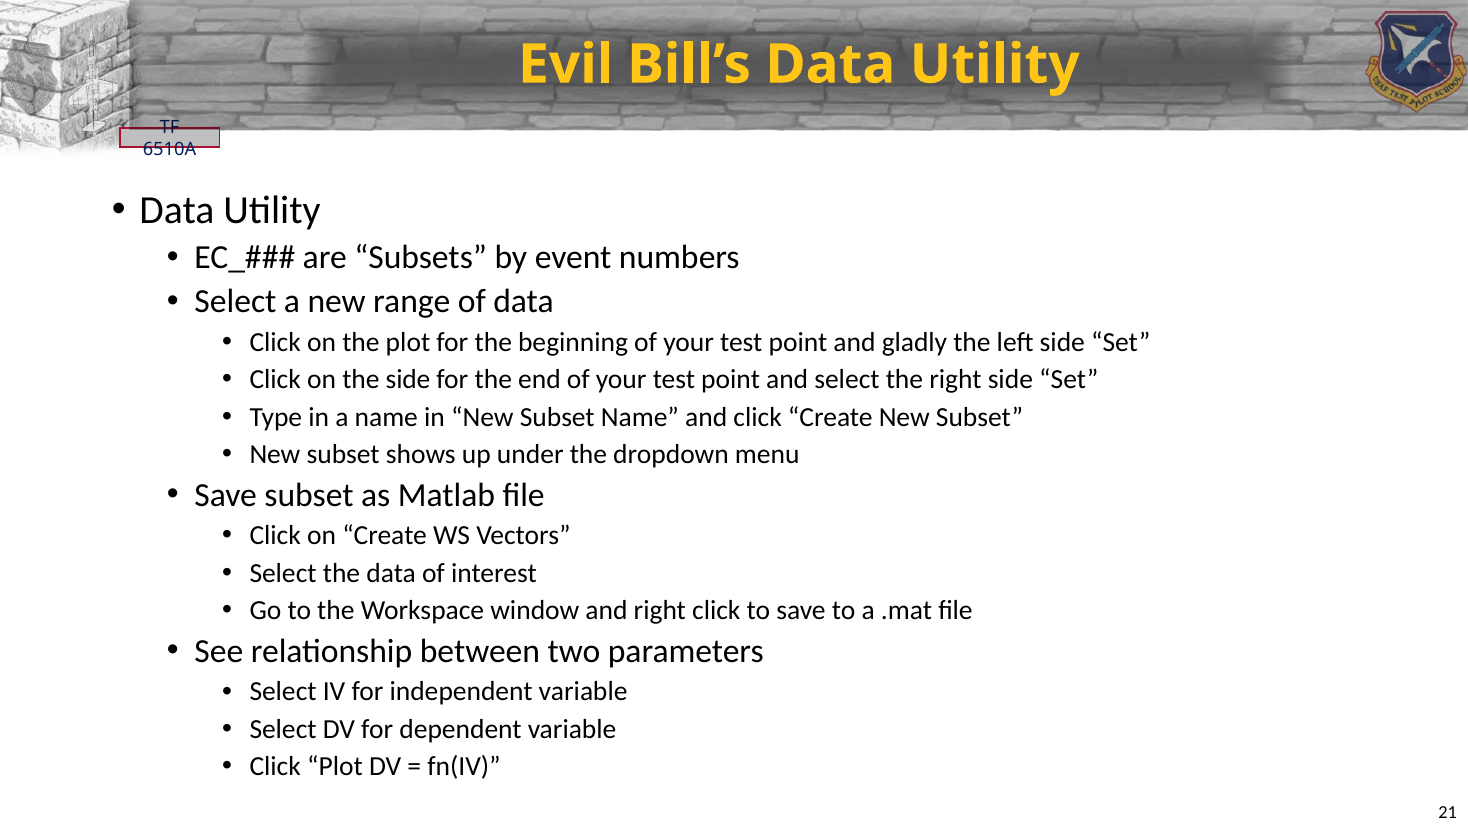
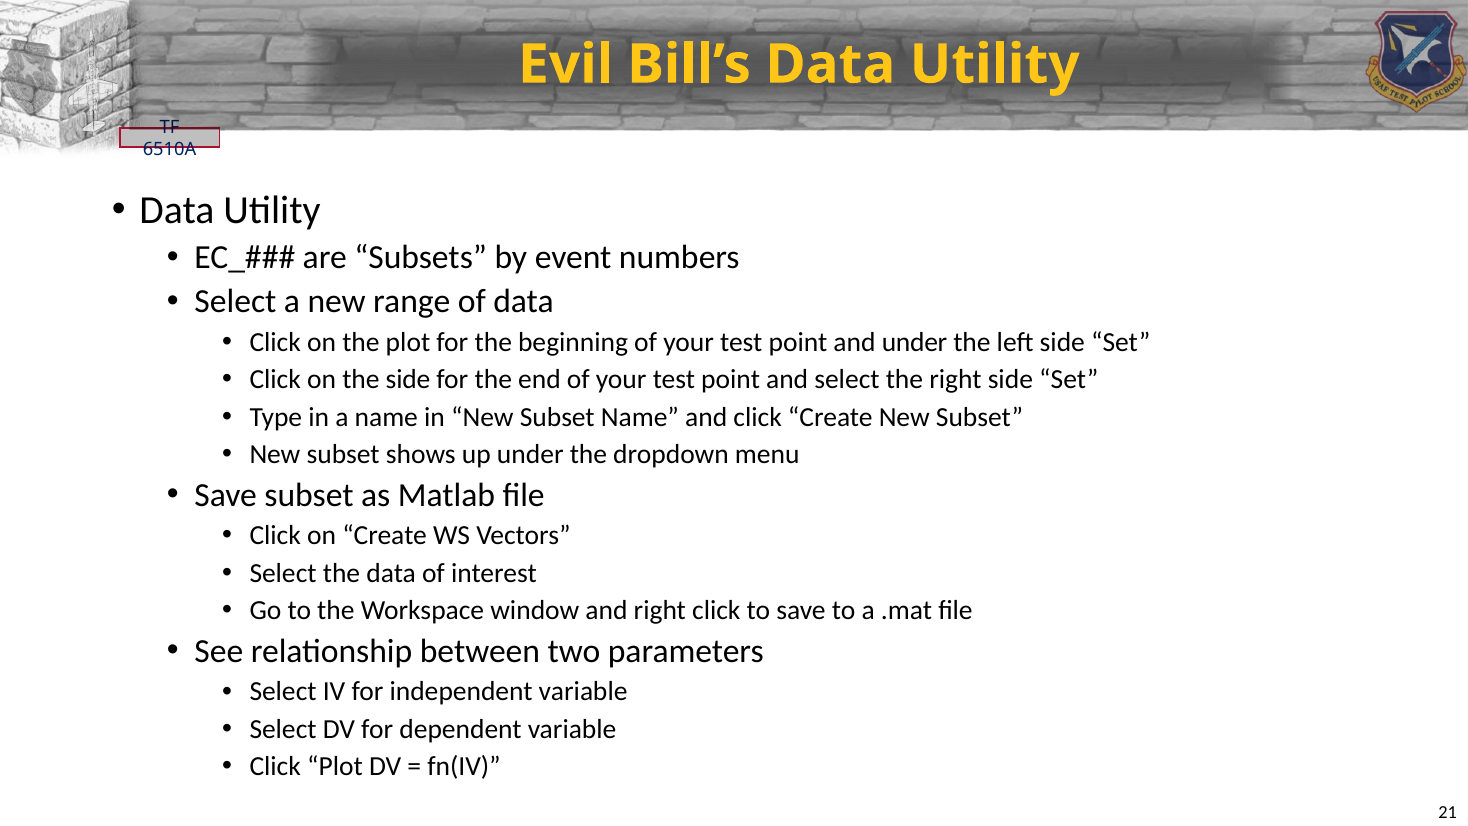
and gladly: gladly -> under (915, 342)
